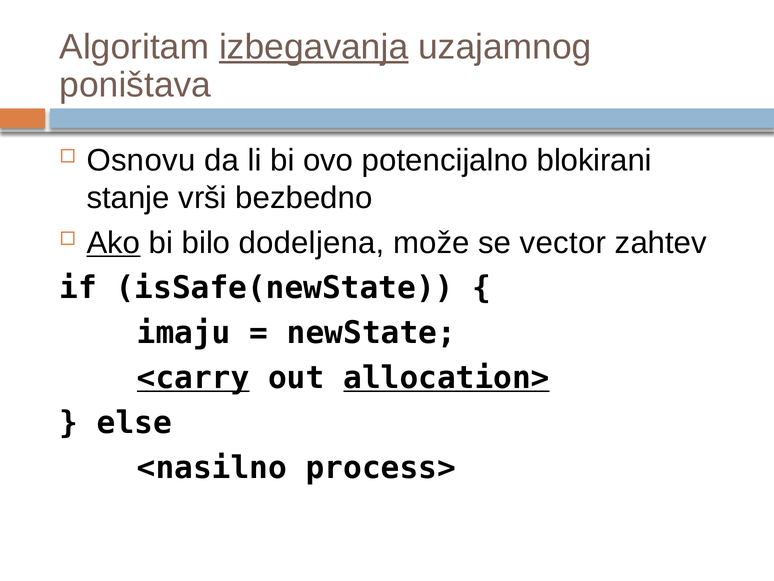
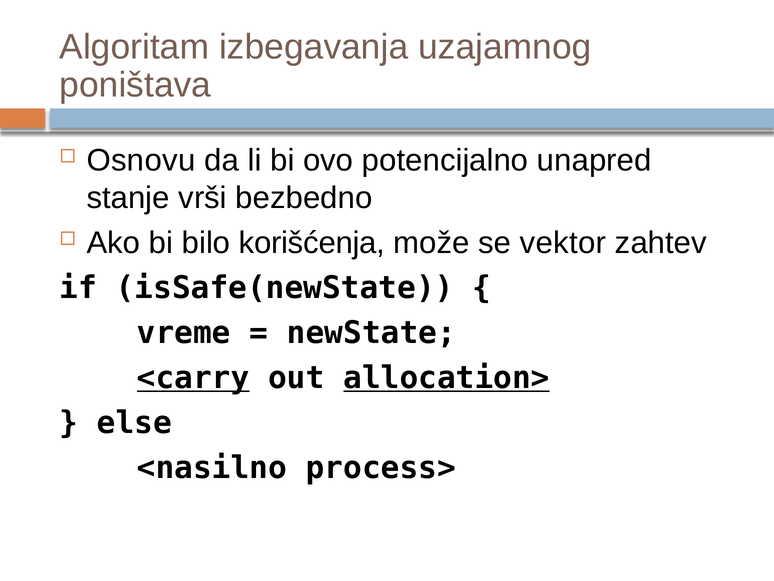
izbegavanja underline: present -> none (314, 47)
blokirani: blokirani -> unapred (594, 160)
Ako underline: present -> none (113, 243)
dodeljena: dodeljena -> korišćenja (312, 243)
vector: vector -> vektor (563, 243)
imaju: imaju -> vreme (184, 333)
